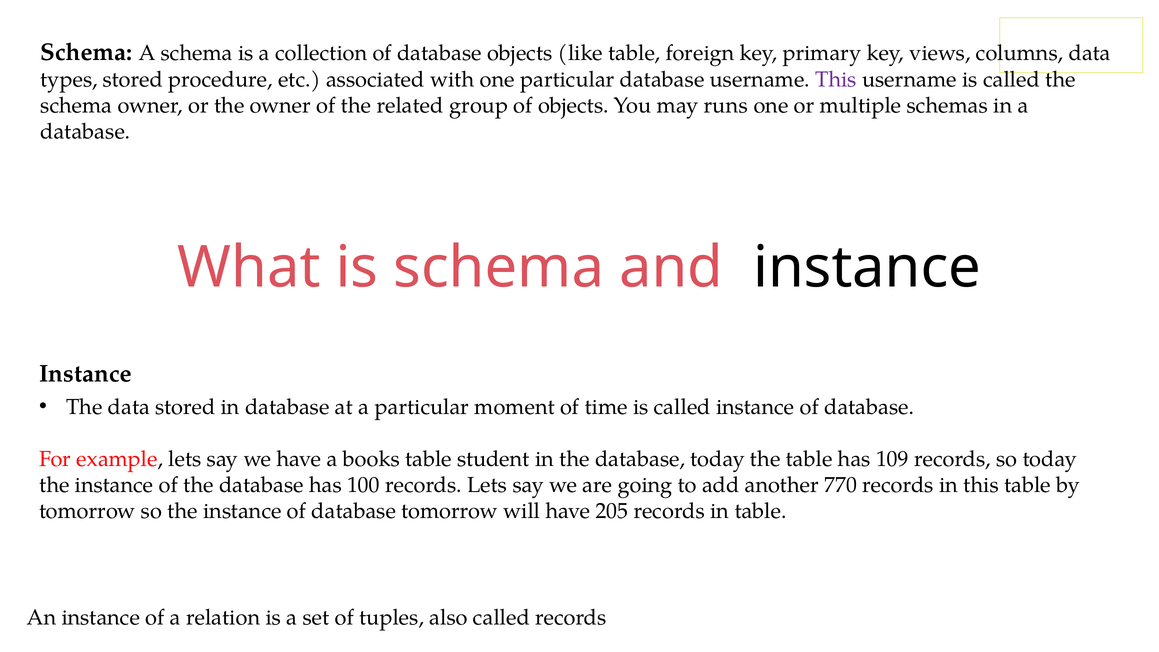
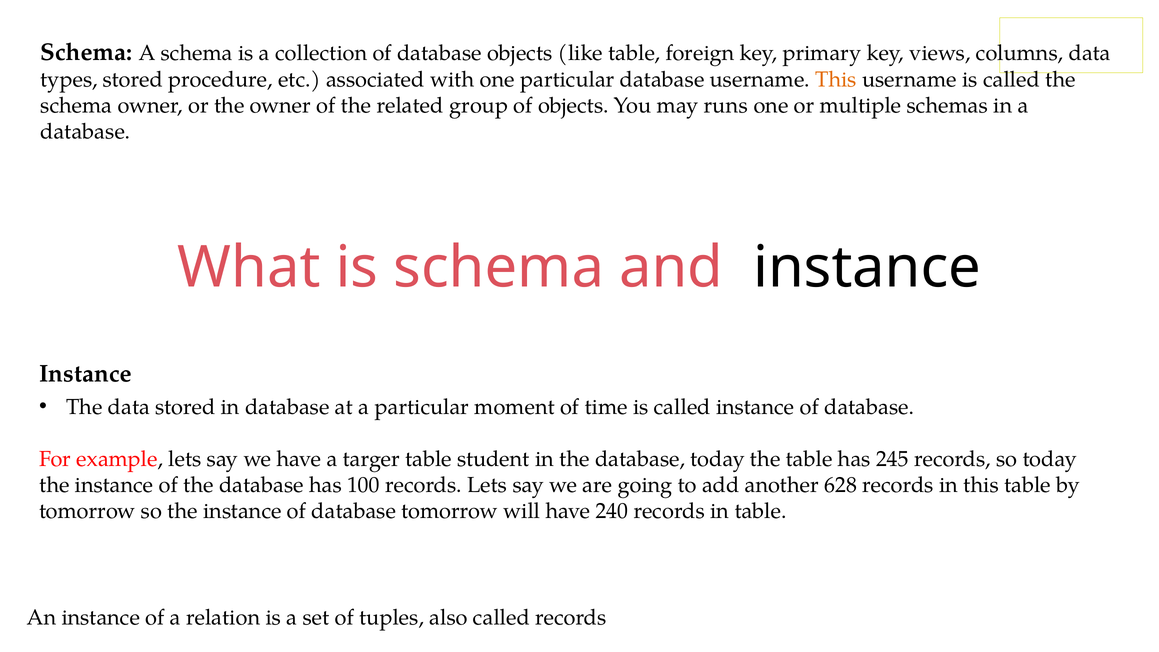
This colour: purple -> orange (836, 79)
books: books -> targer (371, 459)
109: 109 -> 245 (892, 459)
770: 770 -> 628 (841, 485)
205: 205 -> 240 (612, 511)
